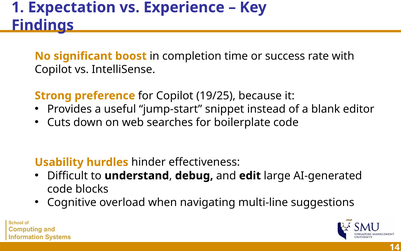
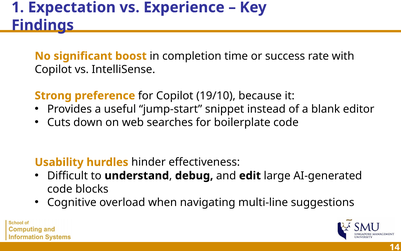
19/25: 19/25 -> 19/10 (216, 96)
